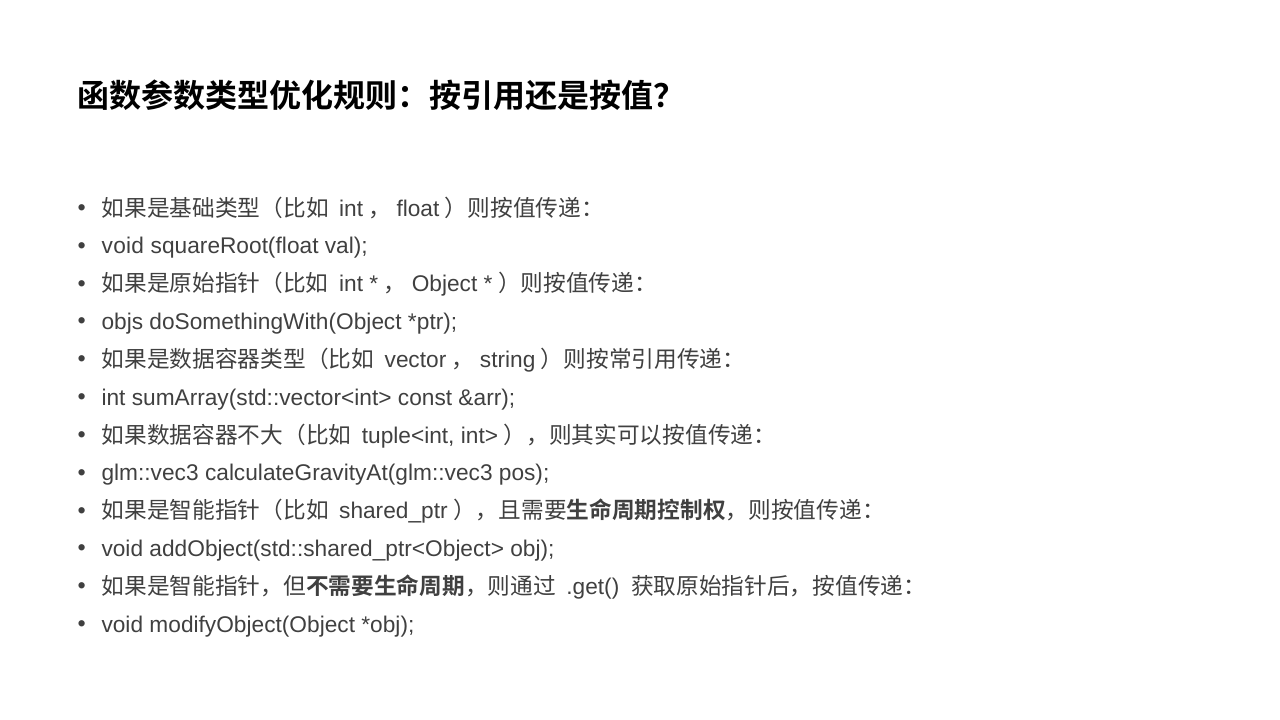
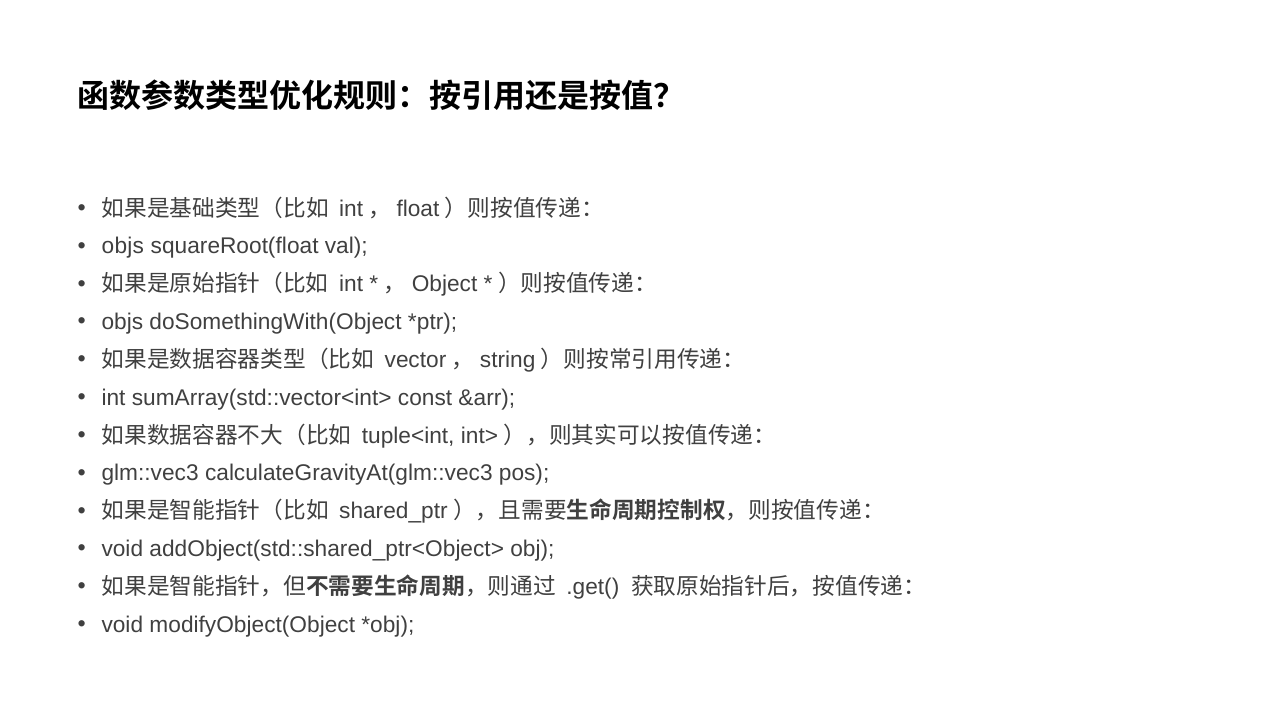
void: void -> objs (123, 246)
